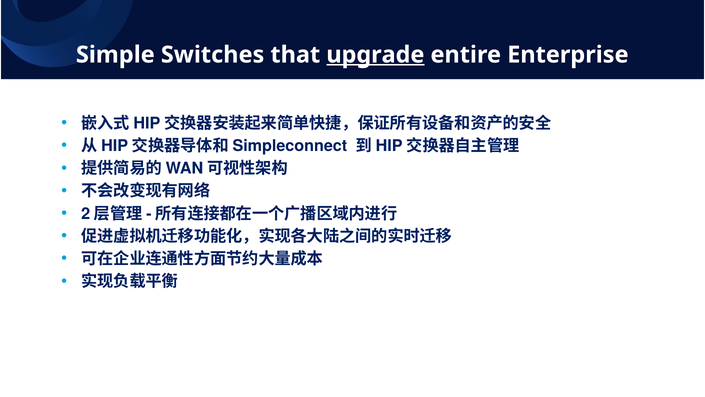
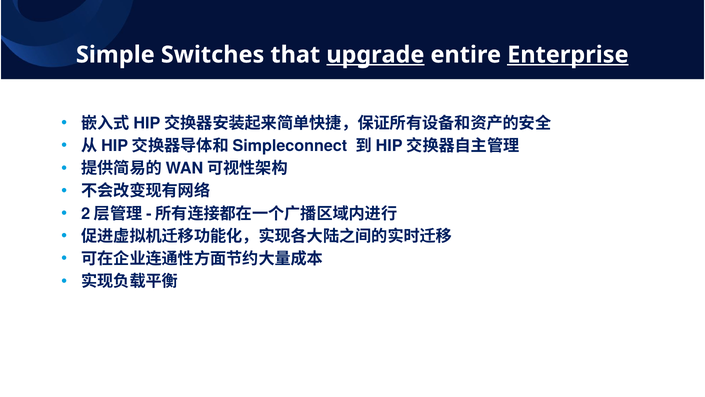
Enterprise underline: none -> present (568, 55)
